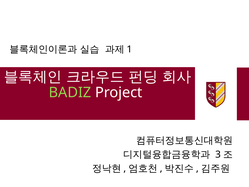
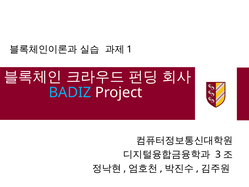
BADIZ colour: light green -> light blue (70, 92)
